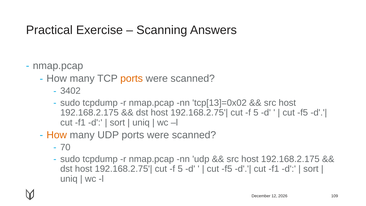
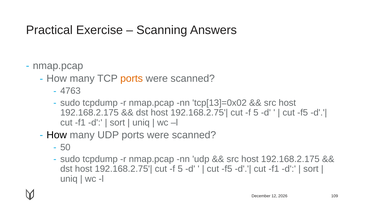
3402: 3402 -> 4763 (70, 91)
How colour: orange -> black (57, 135)
70: 70 -> 50 (65, 147)
